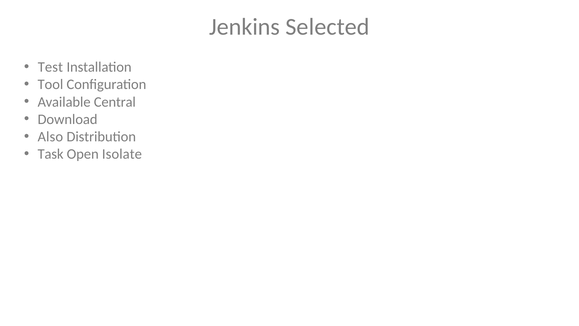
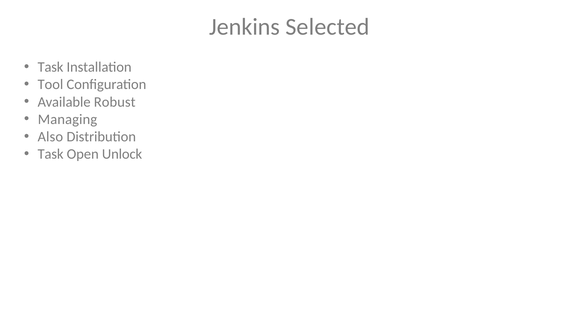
Test: Test -> Task (50, 67)
Central: Central -> Robust (115, 102)
Download: Download -> Managing (67, 119)
Isolate: Isolate -> Unlock (122, 154)
